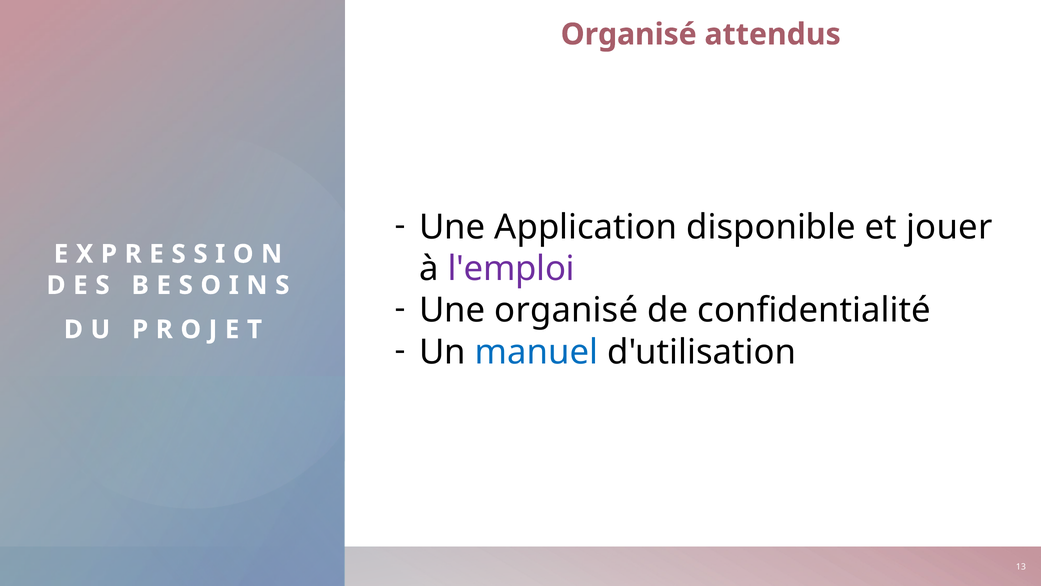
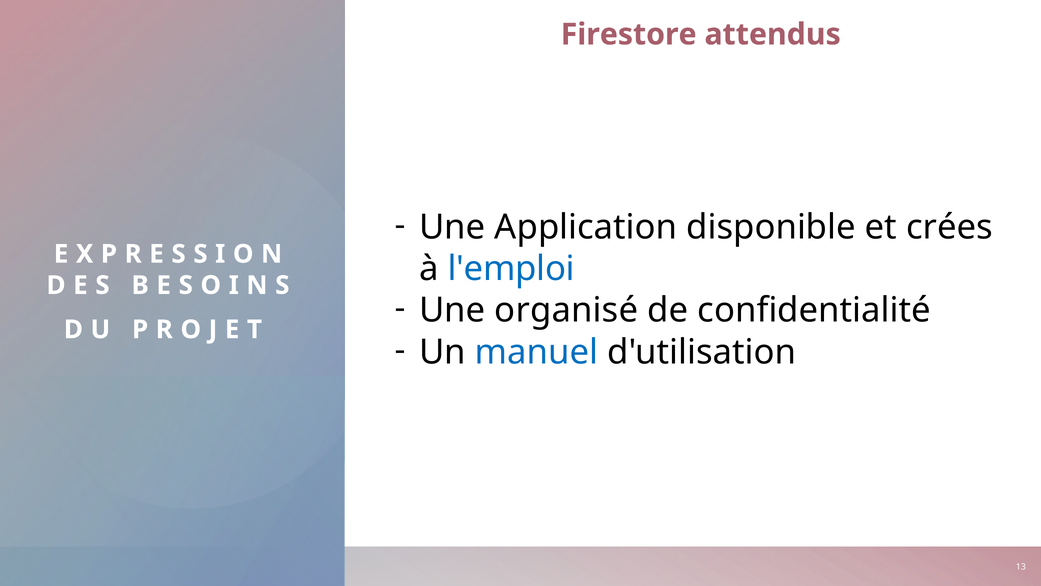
Organisé: Organisé -> Firestore (629, 34)
jouer: jouer -> crées (949, 227)
l'emploi colour: purple -> blue (511, 269)
